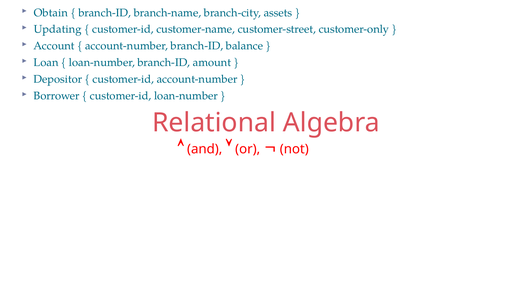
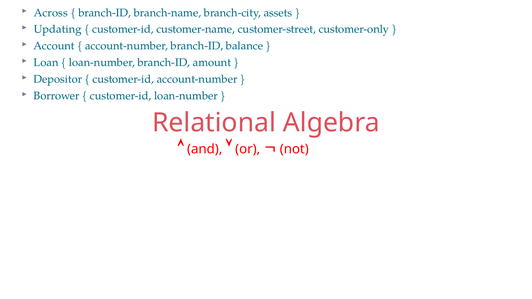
Obtain: Obtain -> Across (51, 13)
